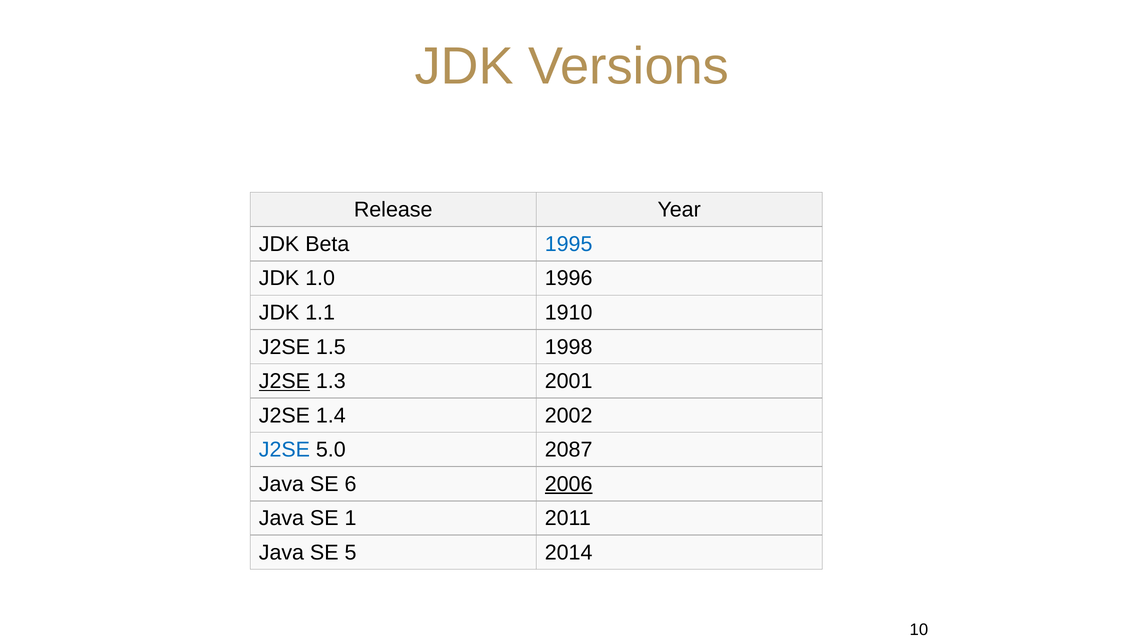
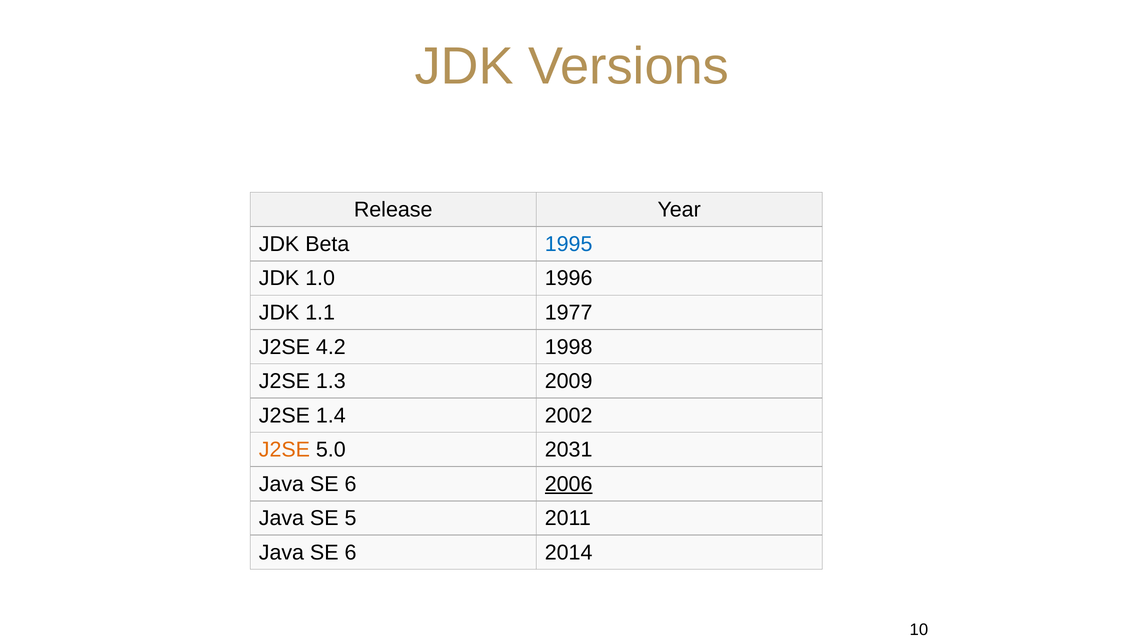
1910: 1910 -> 1977 (569, 313)
1.5: 1.5 -> 4.2 (331, 347)
J2SE underline: present -> none (284, 381)
2001: 2001 -> 2009 (569, 381)
J2SE colour: blue -> orange (284, 450)
2087: 2087 -> 2031 (569, 450)
1: 1 -> 5 (350, 519)
5: 5 -> 6 (350, 553)
